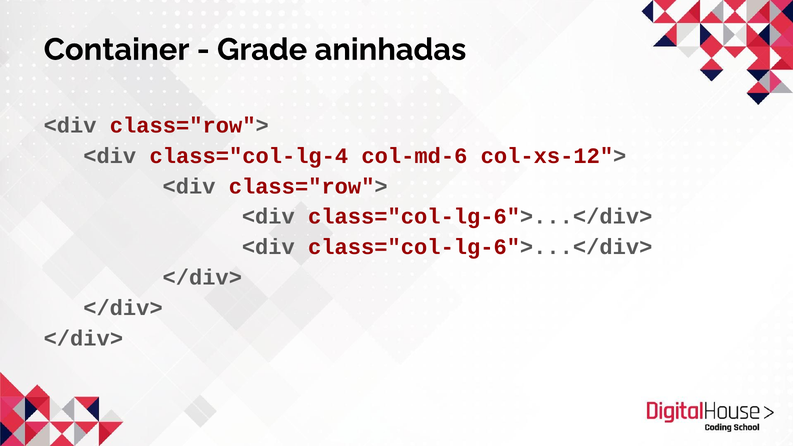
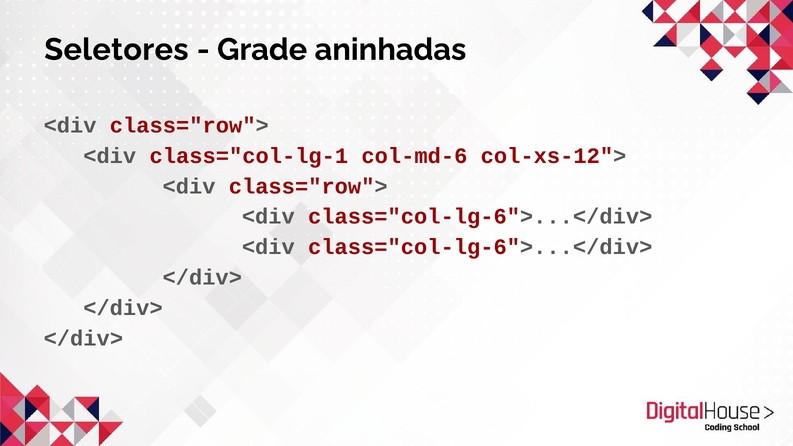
Container: Container -> Seletores (116, 50)
class="col-lg-4: class="col-lg-4 -> class="col-lg-1 (249, 156)
